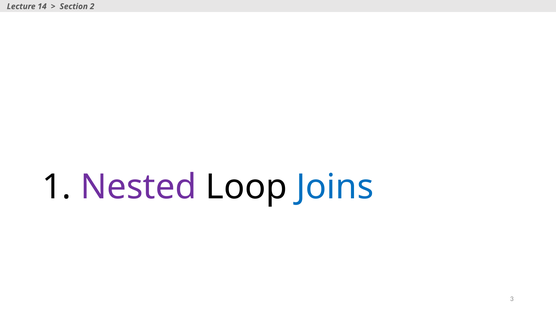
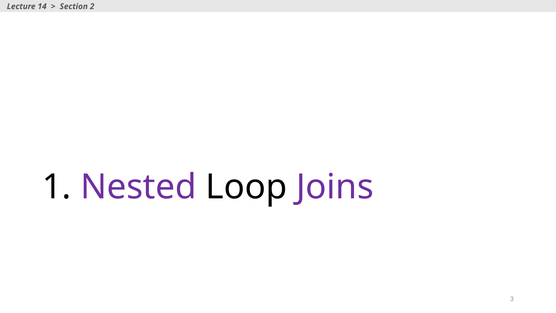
Joins colour: blue -> purple (335, 187)
